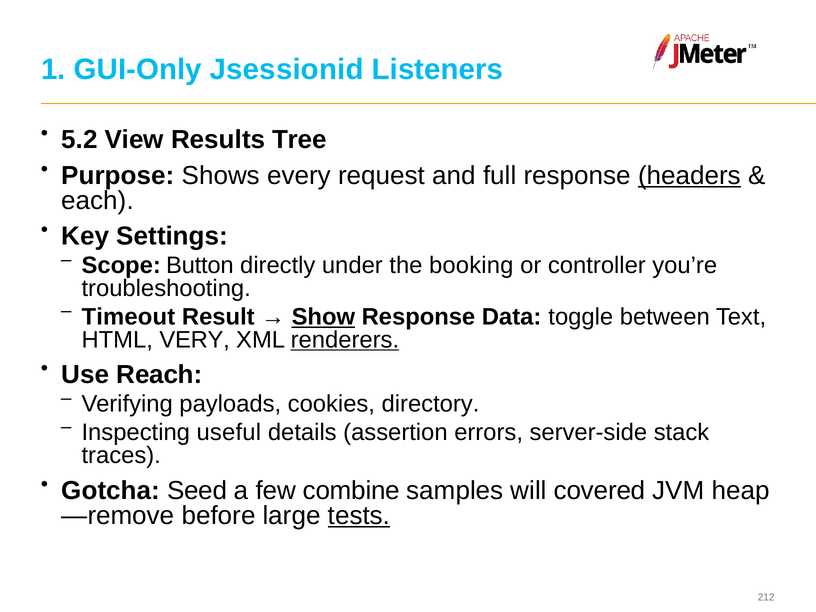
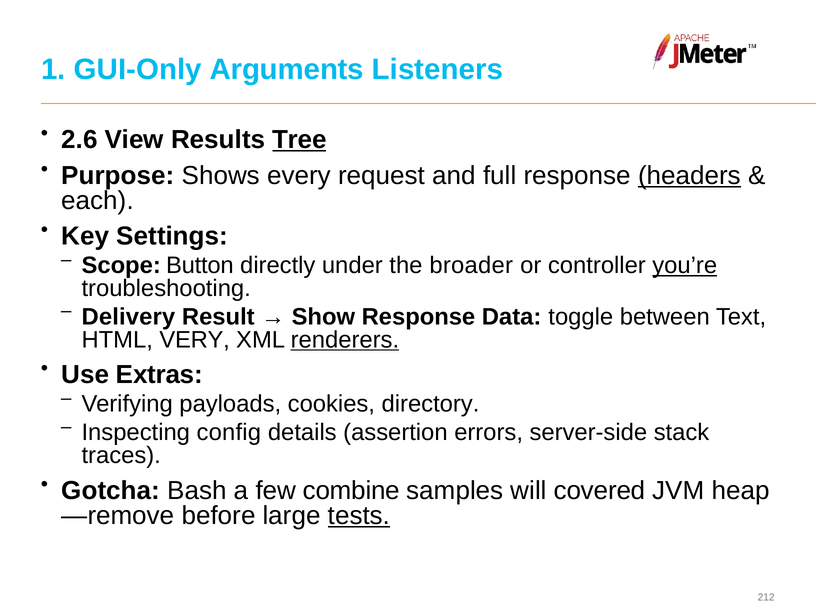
Jsessionid: Jsessionid -> Arguments (287, 70)
5.2: 5.2 -> 2.6 (80, 140)
Tree underline: none -> present (299, 140)
booking: booking -> broader (471, 266)
you’re underline: none -> present (685, 266)
Timeout: Timeout -> Delivery (128, 317)
Show underline: present -> none (323, 317)
Reach: Reach -> Extras (159, 375)
useful: useful -> config (229, 433)
Seed: Seed -> Bash (197, 491)
